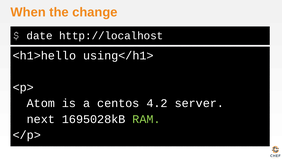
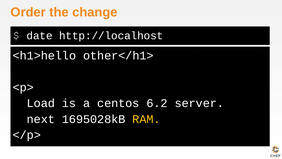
When: When -> Order (28, 12)
using</h1>: using</h1> -> other</h1> (118, 55)
Atom: Atom -> Load (41, 103)
4.2: 4.2 -> 6.2 (157, 103)
RAM colour: light green -> yellow (146, 119)
